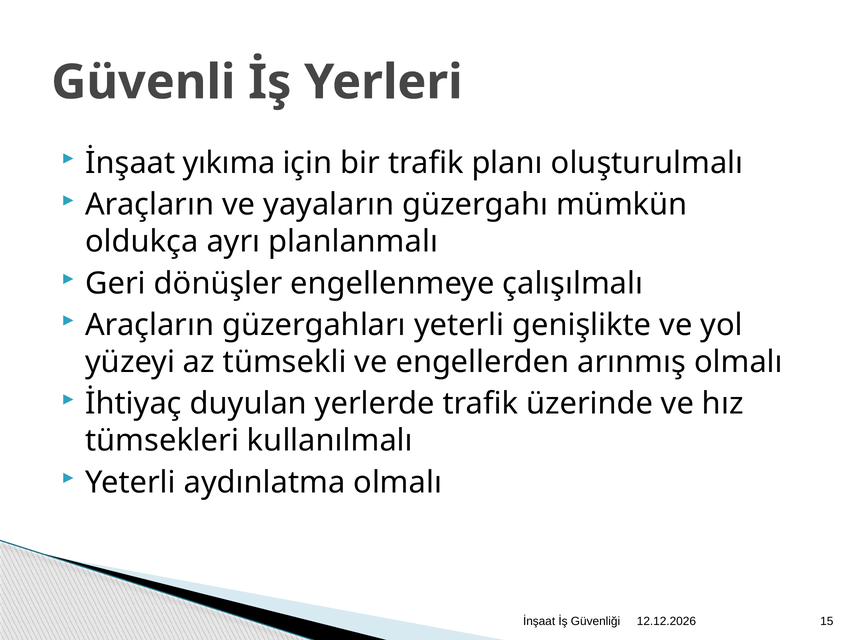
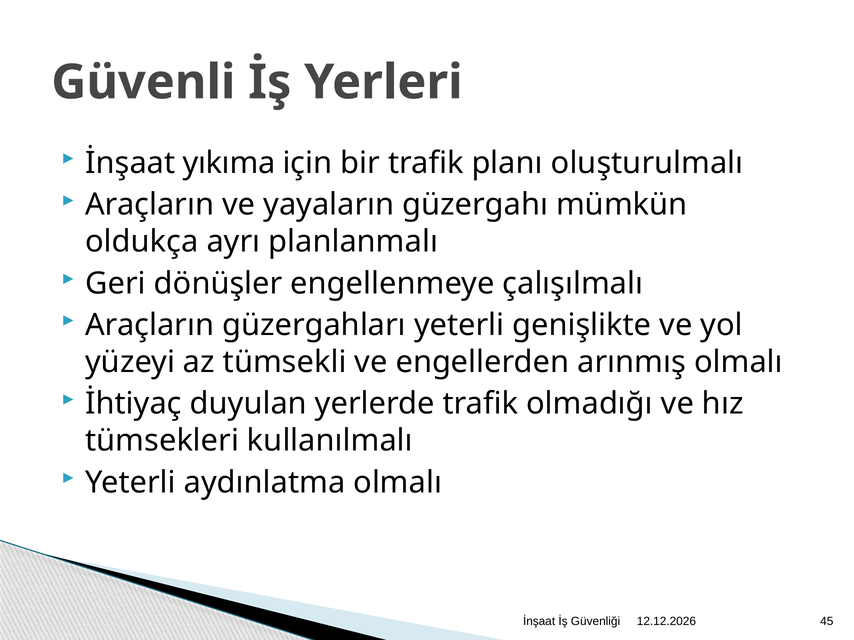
üzerinde: üzerinde -> olmadığı (590, 404)
15: 15 -> 45 (827, 622)
